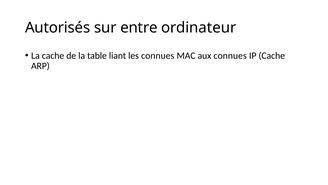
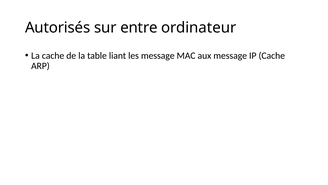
les connues: connues -> message (158, 55)
aux connues: connues -> message (230, 55)
